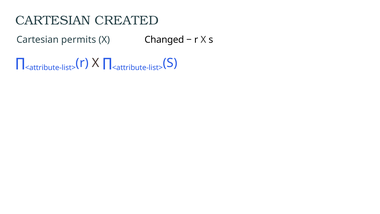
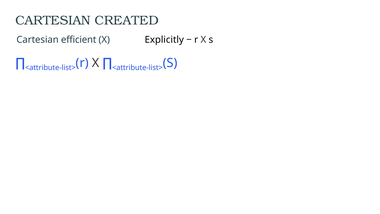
permits: permits -> efficient (79, 40)
Changed: Changed -> Explicitly (164, 40)
